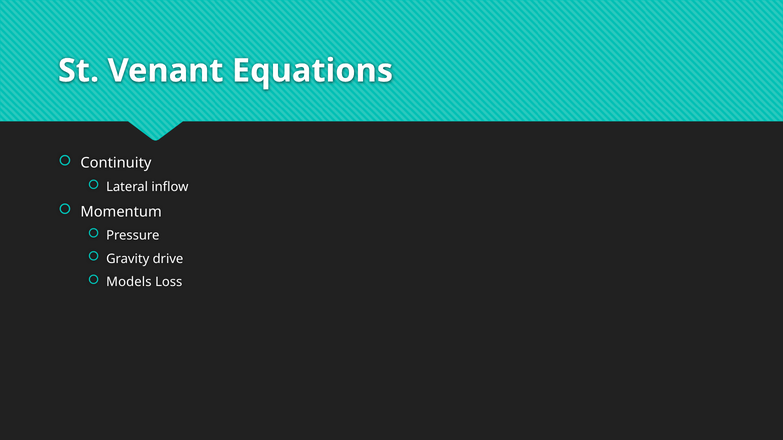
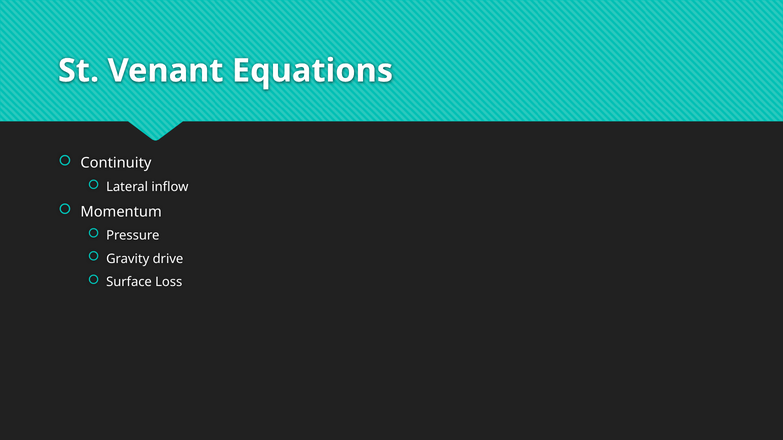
Models: Models -> Surface (129, 282)
